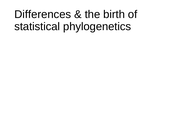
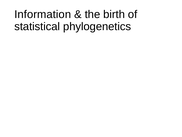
Differences: Differences -> Information (43, 14)
